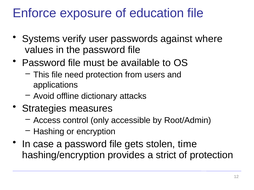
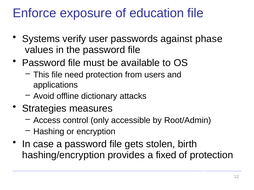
where: where -> phase (209, 39)
time: time -> birth (187, 144)
strict: strict -> fixed (166, 156)
